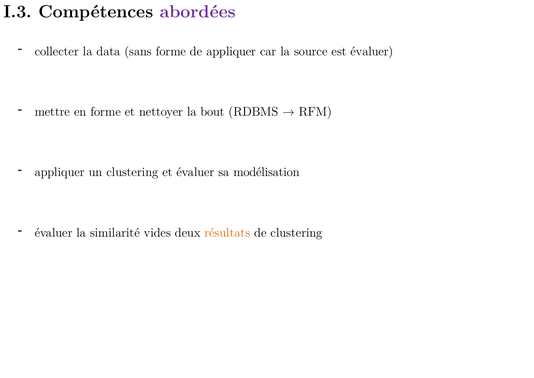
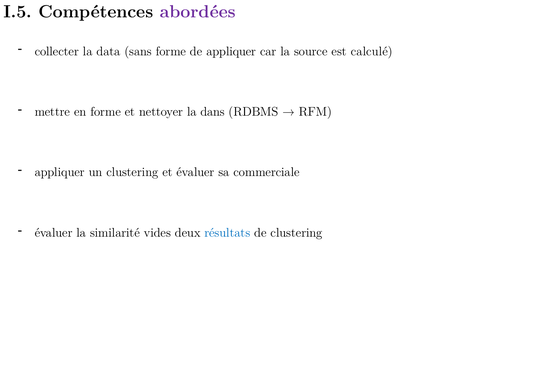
I.3: I.3 -> I.5 (18, 12)
est évaluer: évaluer -> calculé (372, 51)
bout: bout -> dans (213, 111)
modélisation: modélisation -> commerciale (267, 172)
résultats colour: orange -> blue (227, 232)
